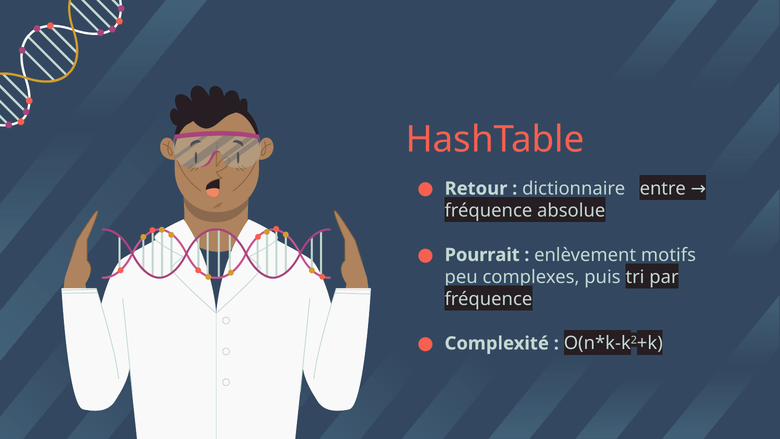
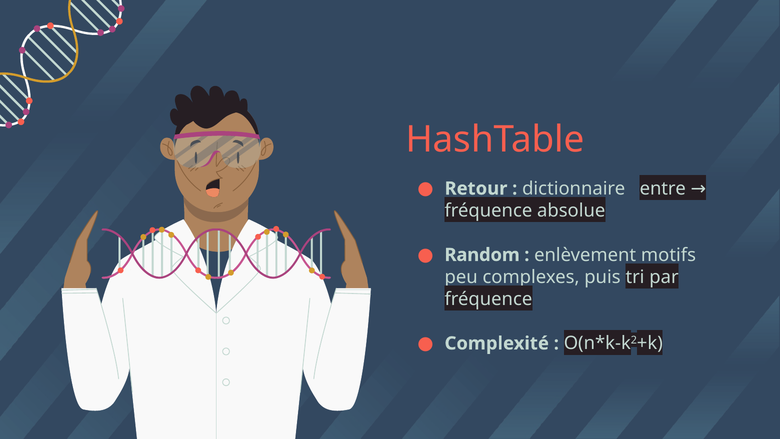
Pourrait: Pourrait -> Random (482, 255)
